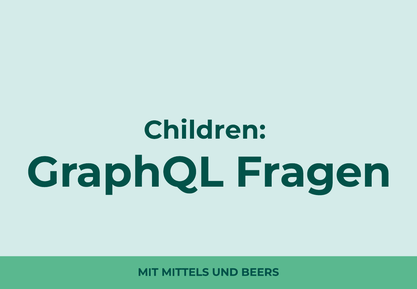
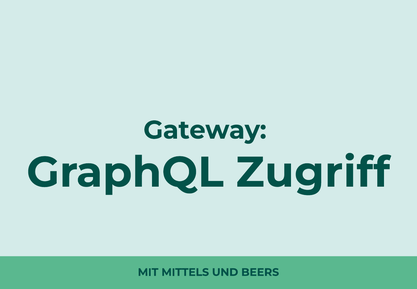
Children: Children -> Gateway (205, 130)
Fragen: Fragen -> Zugriff (313, 172)
